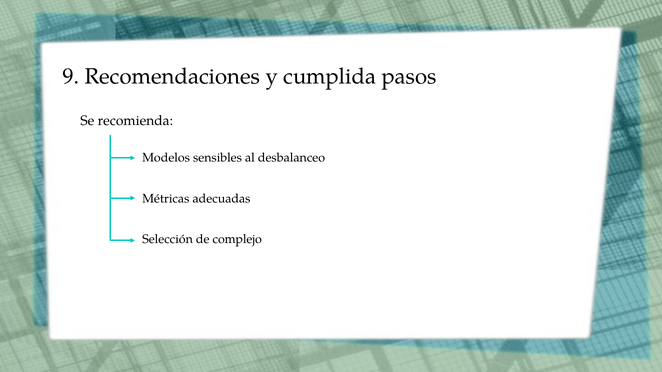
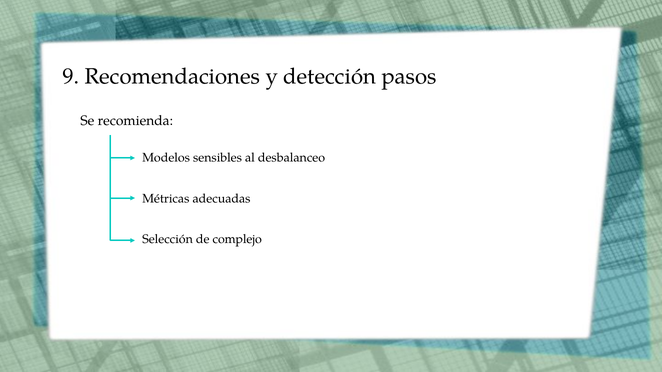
cumplida: cumplida -> detección (330, 76)
